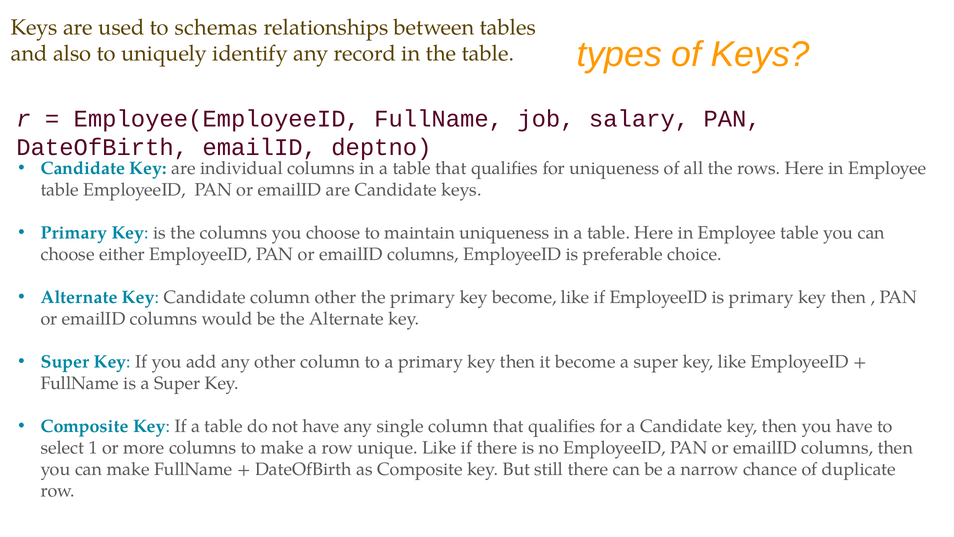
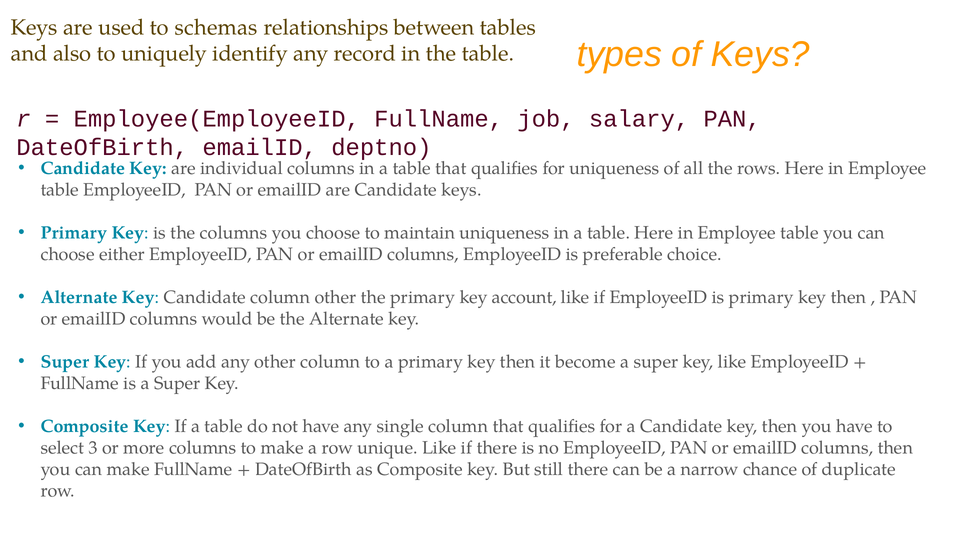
key become: become -> account (524, 297)
1: 1 -> 3 (93, 447)
